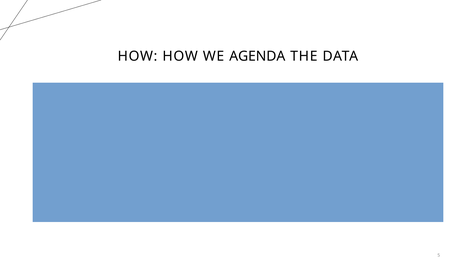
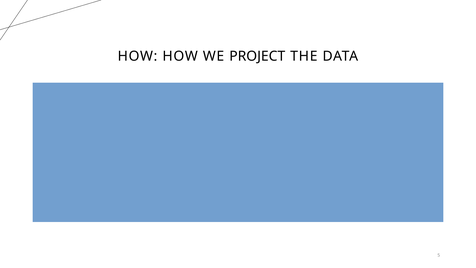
AGENDA: AGENDA -> PROJECT (257, 56)
